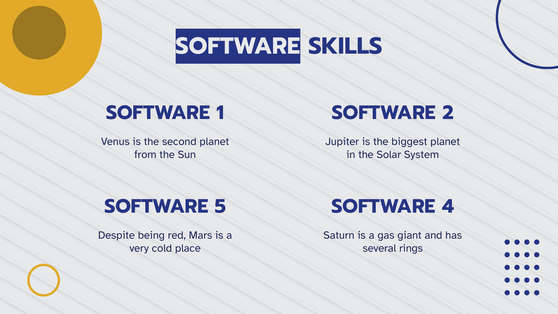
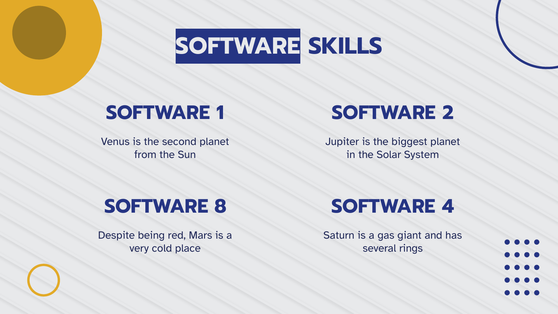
5: 5 -> 8 (221, 207)
